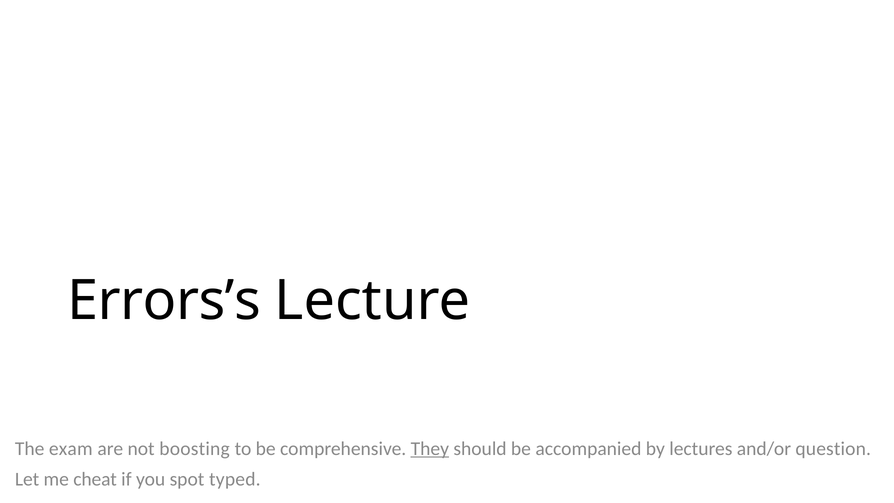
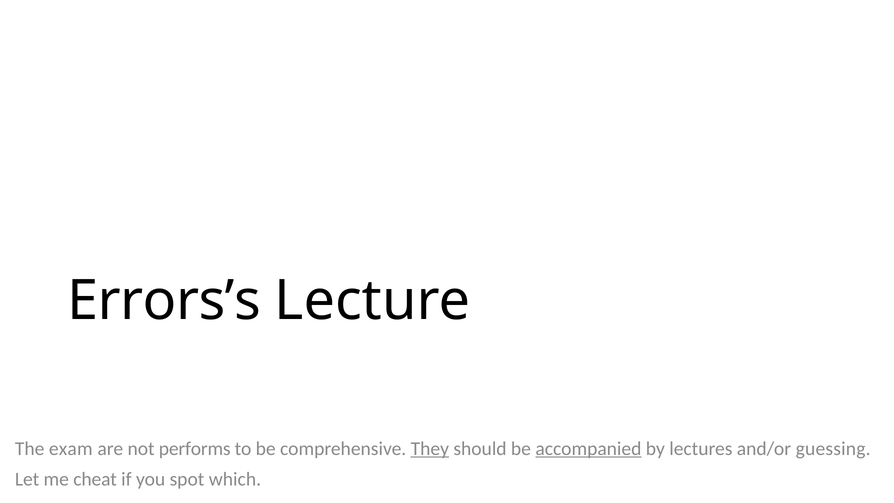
boosting: boosting -> performs (195, 449)
accompanied underline: none -> present (588, 449)
question: question -> guessing (833, 449)
typed: typed -> which (235, 479)
